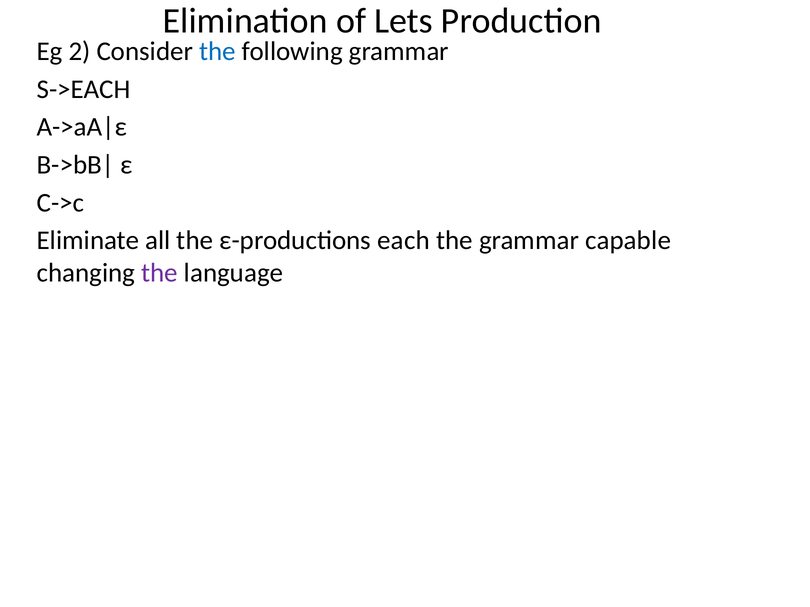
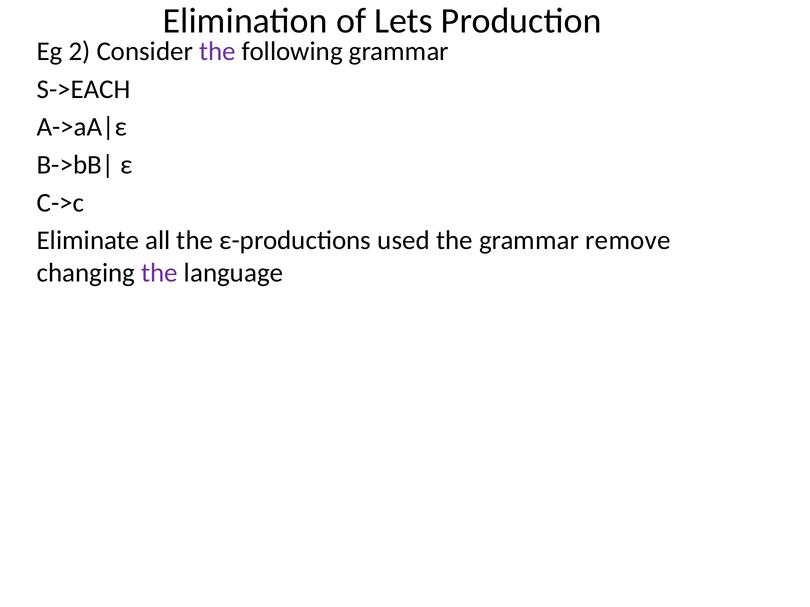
the colour: blue -> purple (218, 52)
each: each -> used (404, 241)
capable: capable -> remove (628, 241)
